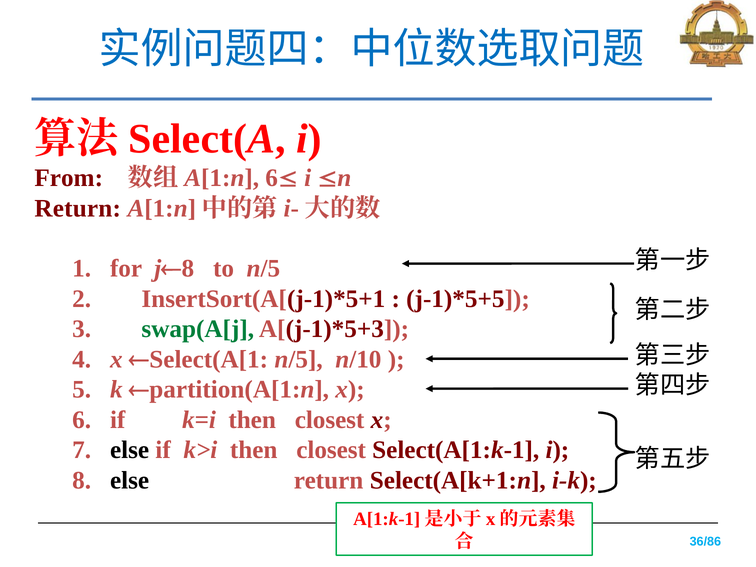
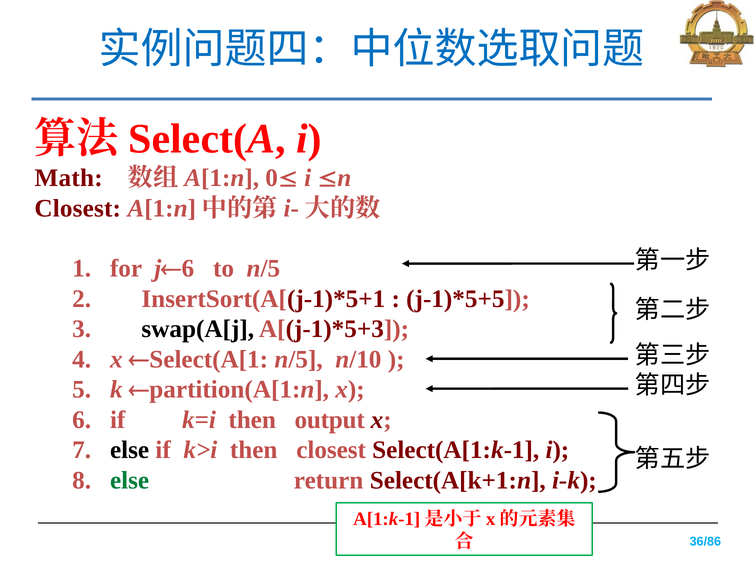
From: From -> Math (69, 178)
6: 6 -> 0 (272, 178)
Return: Return -> Closest (78, 208)
8: 8 -> 6 (188, 269)
swap(A[j colour: green -> black (198, 329)
k=i then closest: closest -> output (330, 420)
else colour: black -> green (130, 480)
